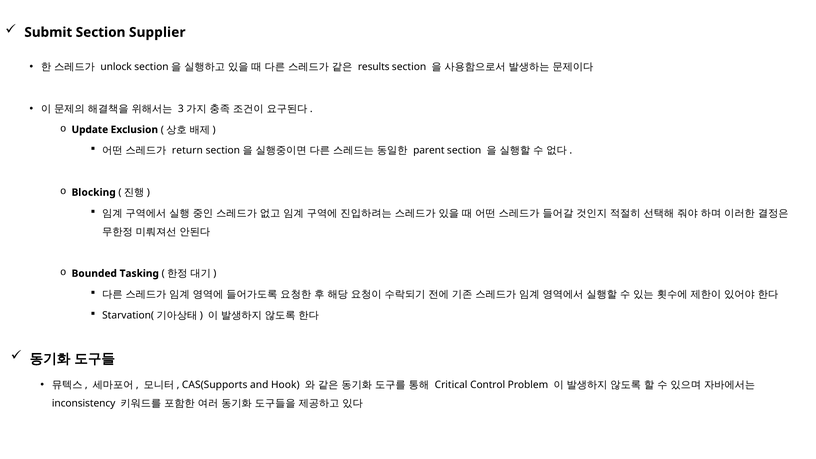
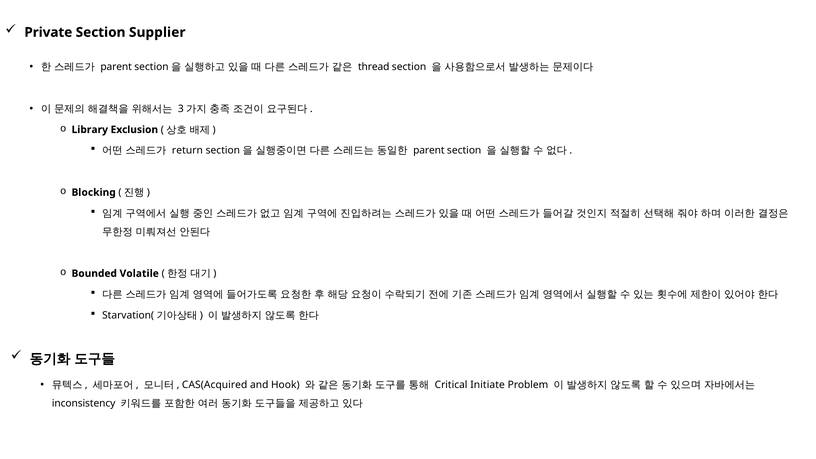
Submit: Submit -> Private (48, 32)
unlock: unlock -> parent (116, 67)
results: results -> thread (374, 67)
Update: Update -> Library (90, 130)
Tasking: Tasking -> Volatile (139, 274)
CAS(Supports: CAS(Supports -> CAS(Acquired (215, 385)
Control: Control -> Initiate (488, 385)
